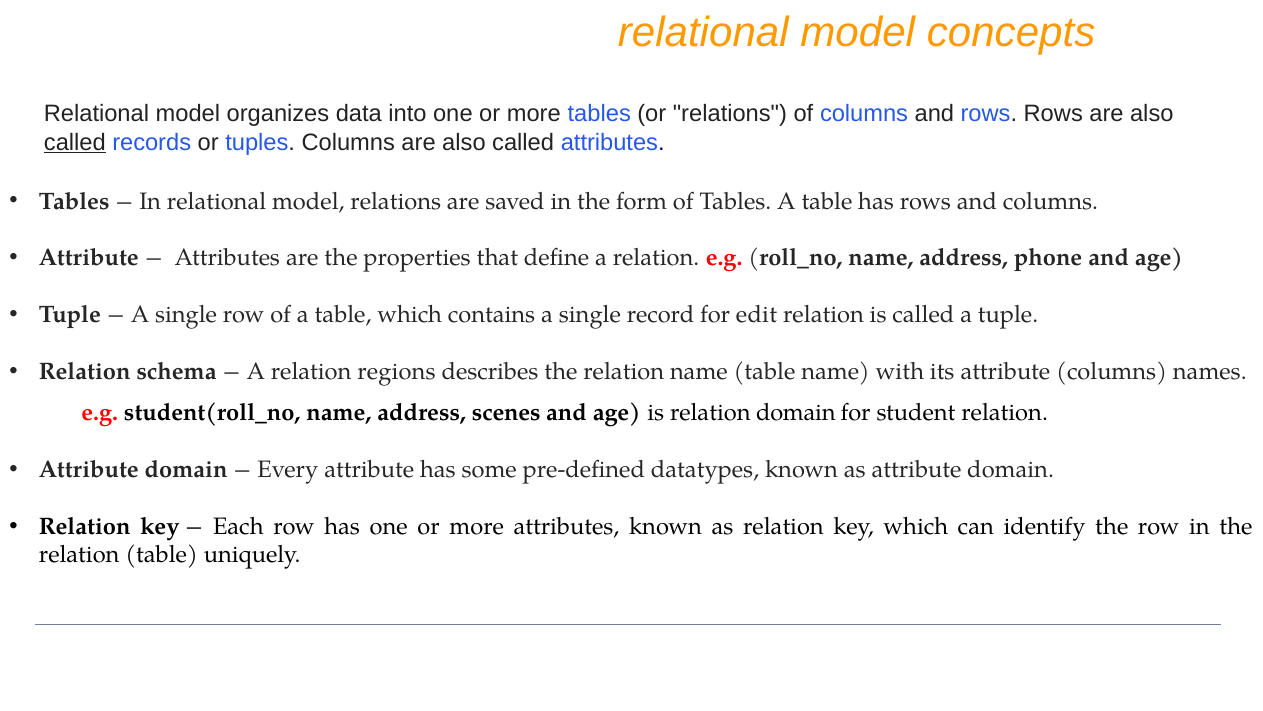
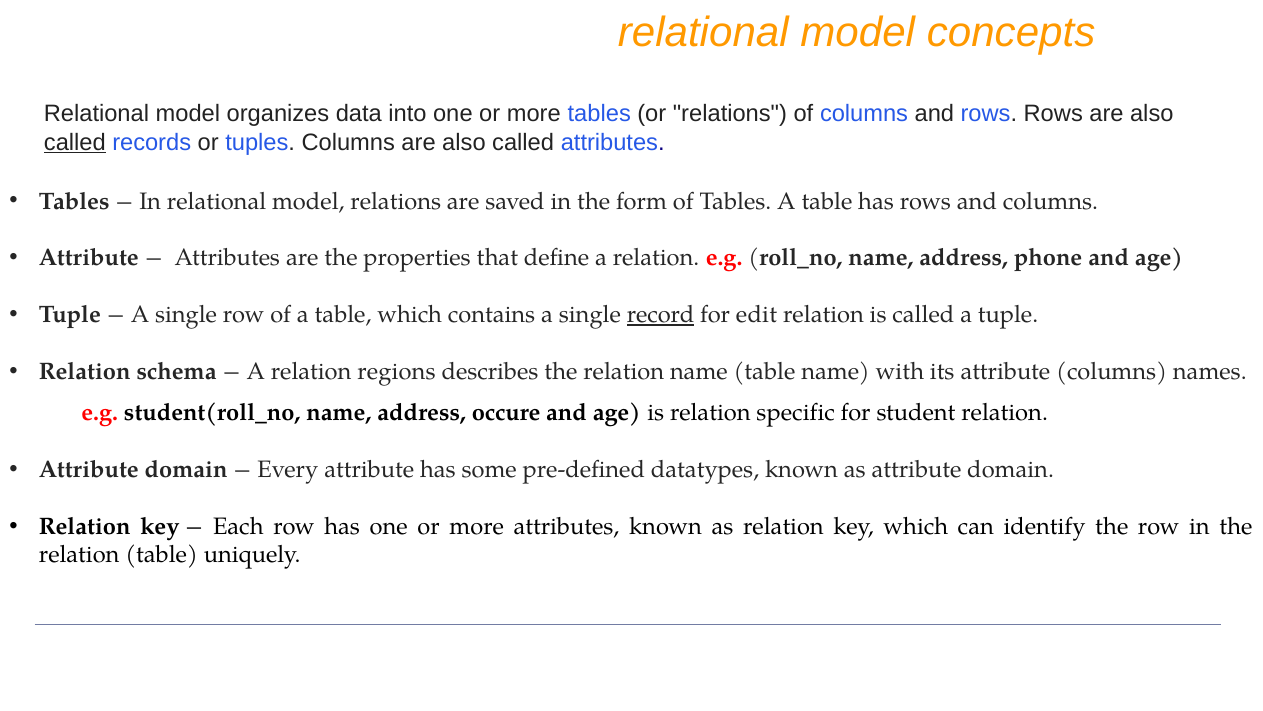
record underline: none -> present (661, 315)
scenes: scenes -> occure (506, 412)
relation domain: domain -> specific (796, 412)
